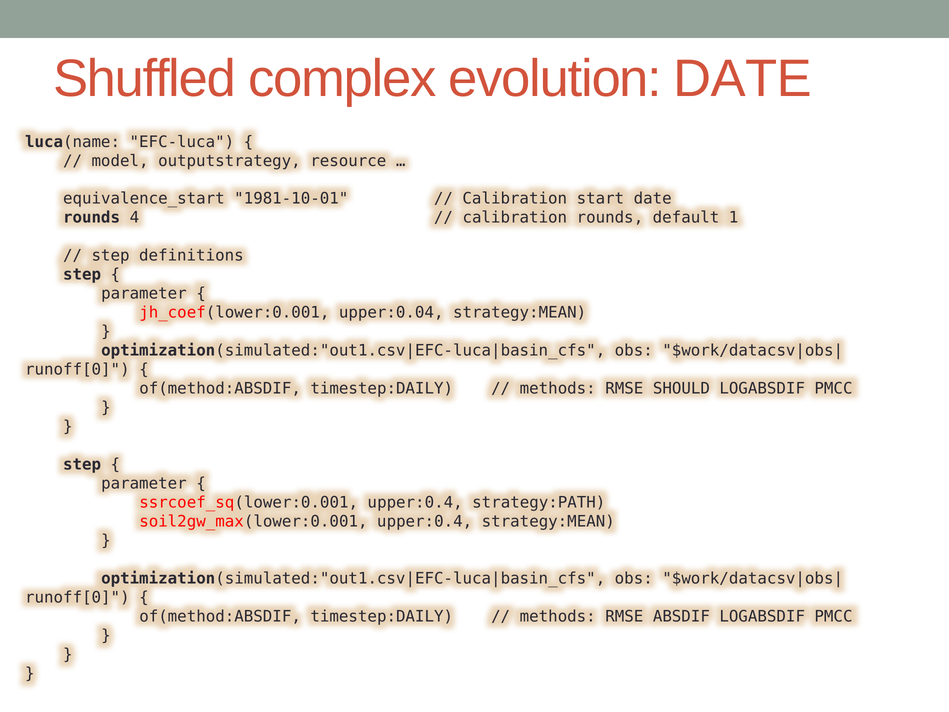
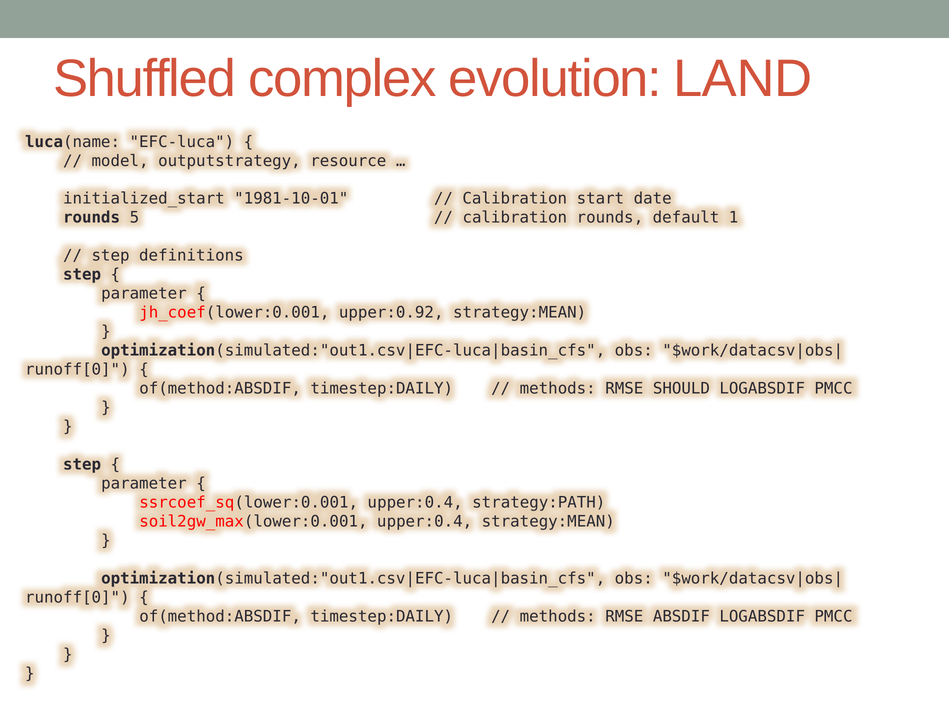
evolution DATE: DATE -> LAND (743, 79)
equivalence_start: equivalence_start -> initialized_start (144, 199)
4: 4 -> 5 (134, 218)
upper:0.04: upper:0.04 -> upper:0.92 (391, 313)
